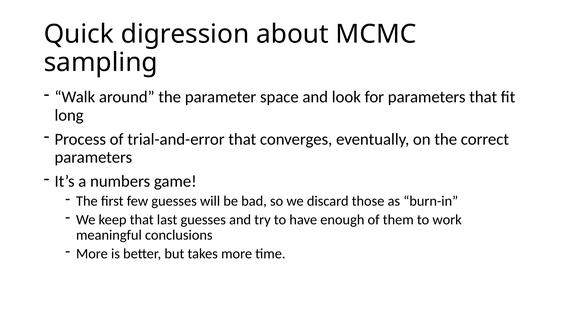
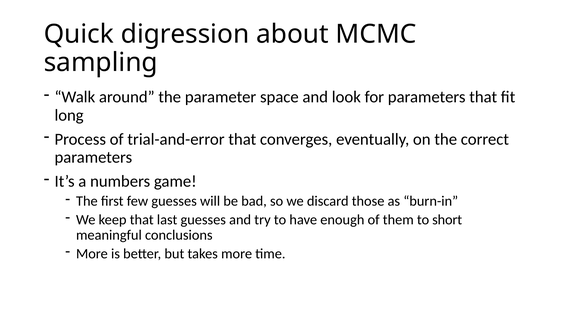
work: work -> short (447, 220)
